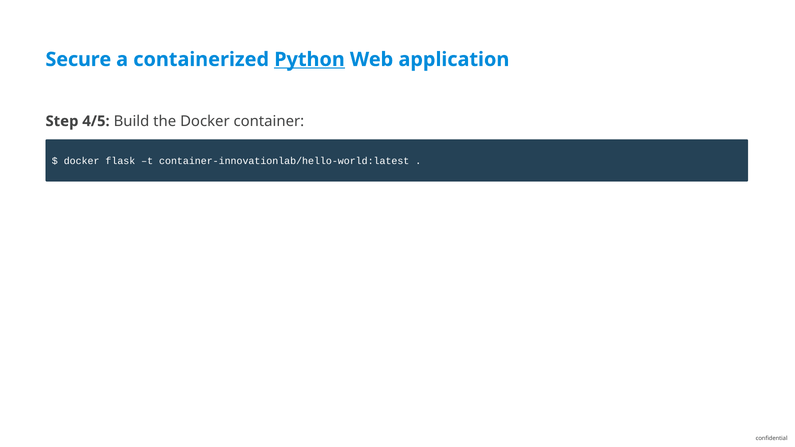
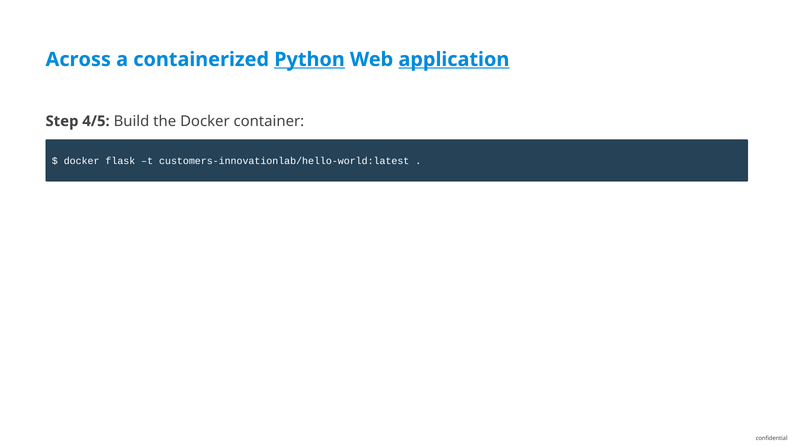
Secure: Secure -> Across (78, 59)
application underline: none -> present (454, 59)
container-innovationlab/hello-world:latest: container-innovationlab/hello-world:latest -> customers-innovationlab/hello-world:latest (284, 161)
